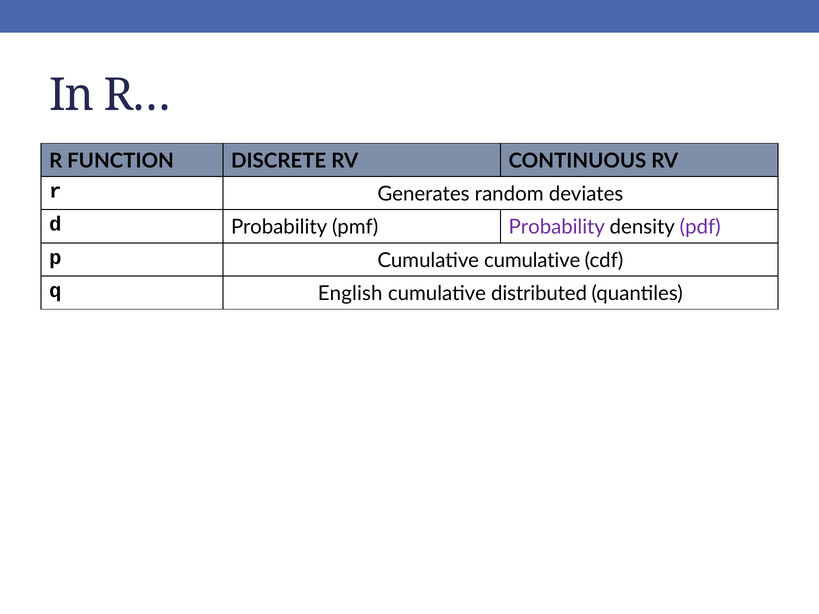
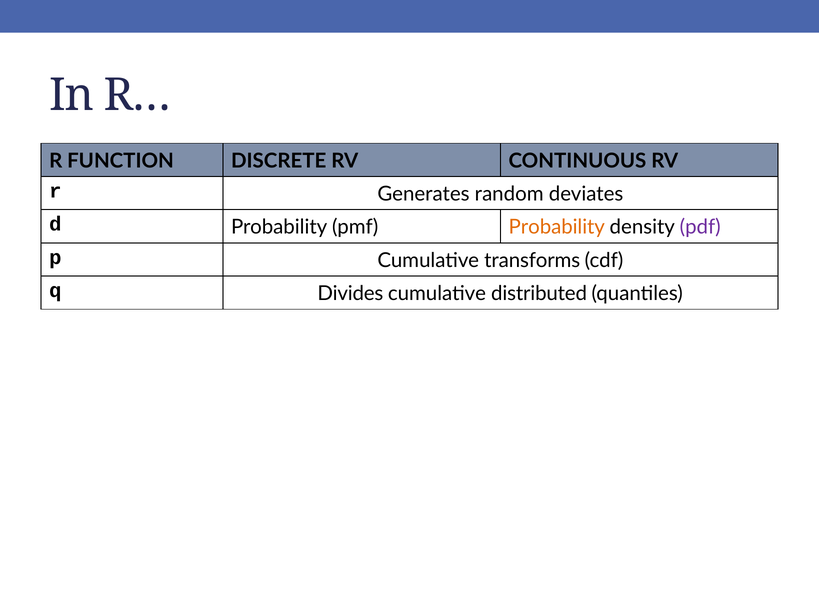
Probability colour: purple -> orange (557, 227)
Cumulative cumulative: cumulative -> transforms (532, 261)
English: English -> Divides (350, 294)
